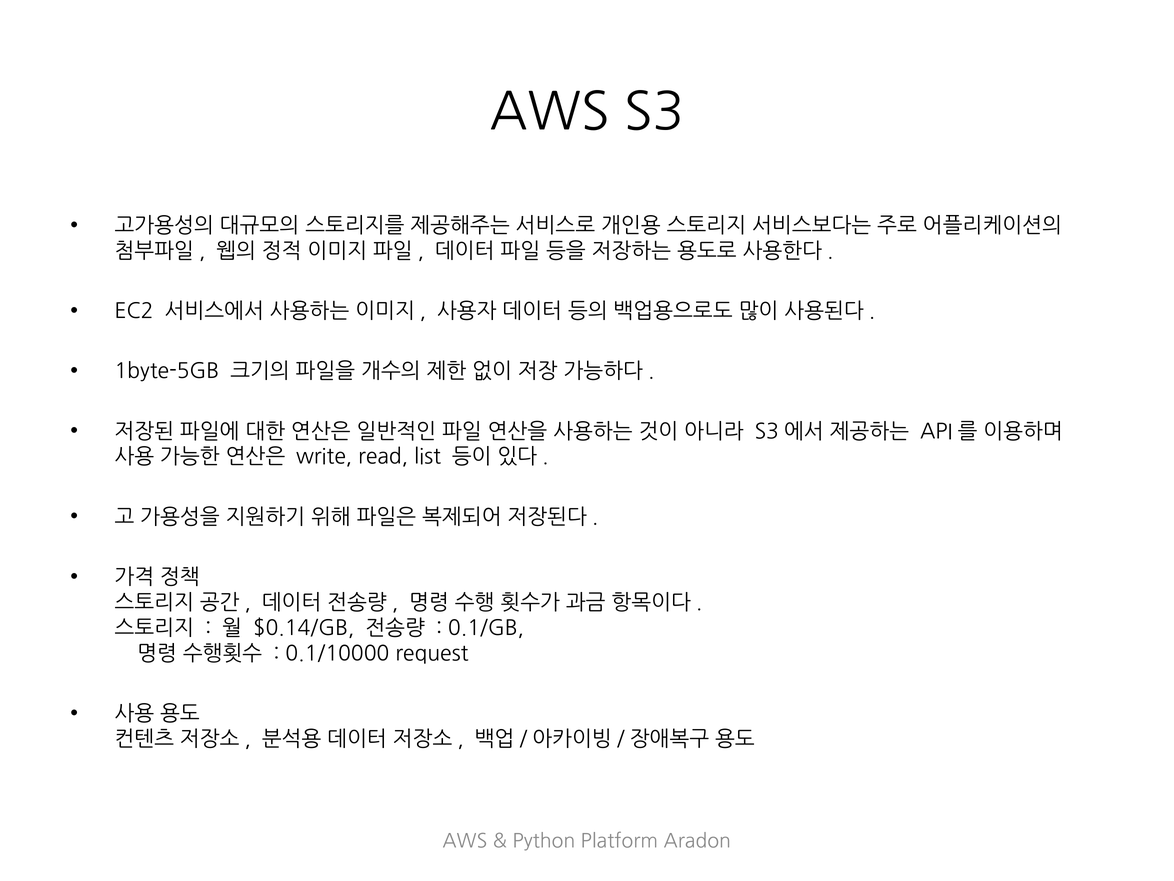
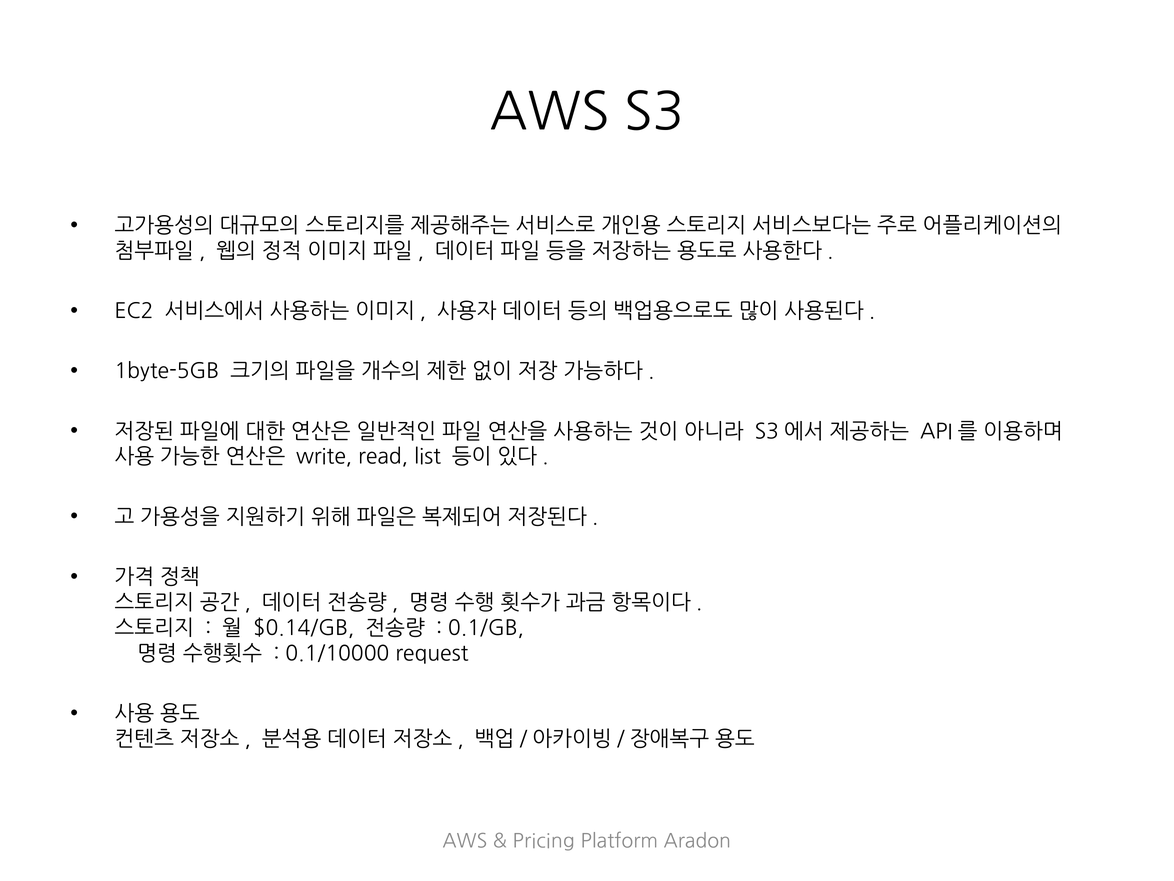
Python: Python -> Pricing (544, 841)
